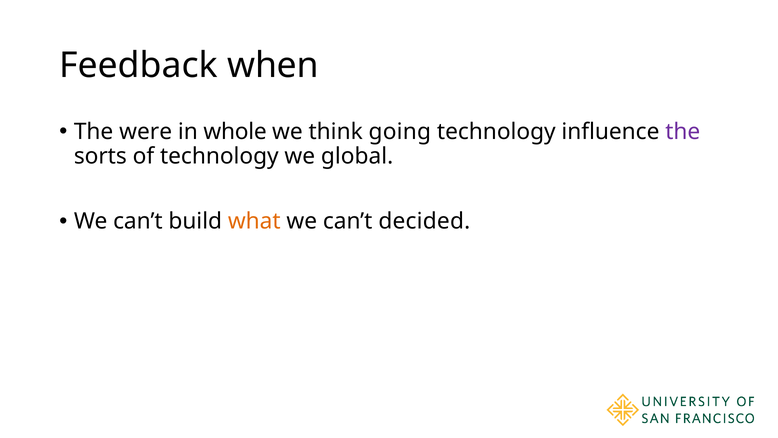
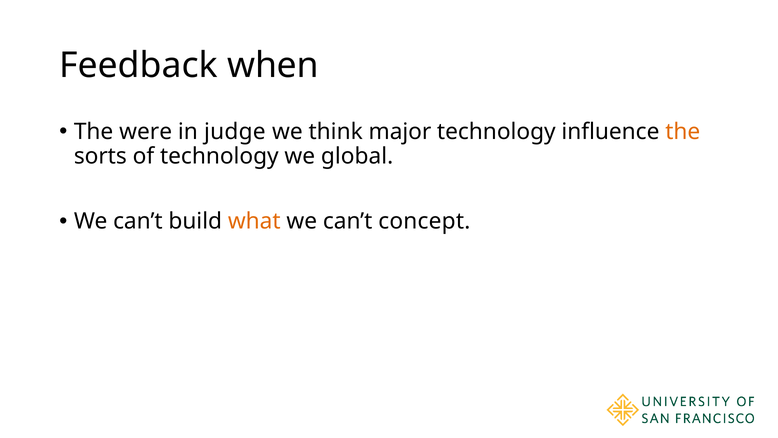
whole: whole -> judge (235, 132)
going: going -> major (400, 132)
the colour: purple -> orange (683, 132)
decided: decided -> concept (424, 221)
